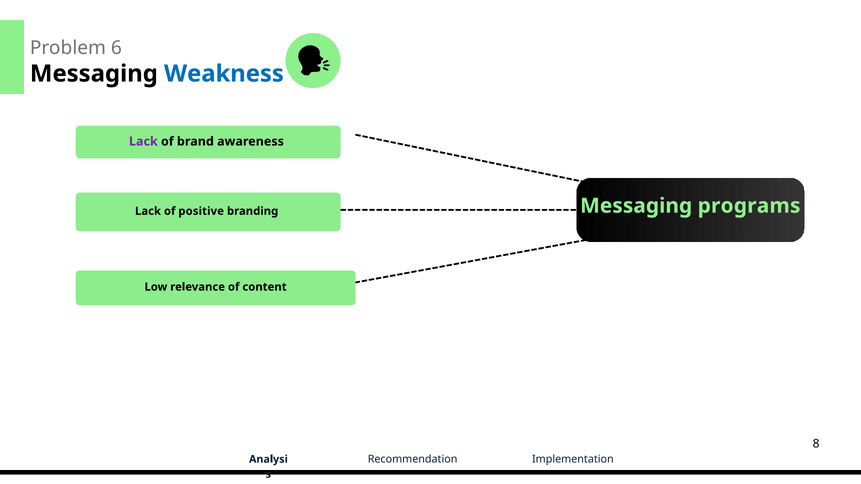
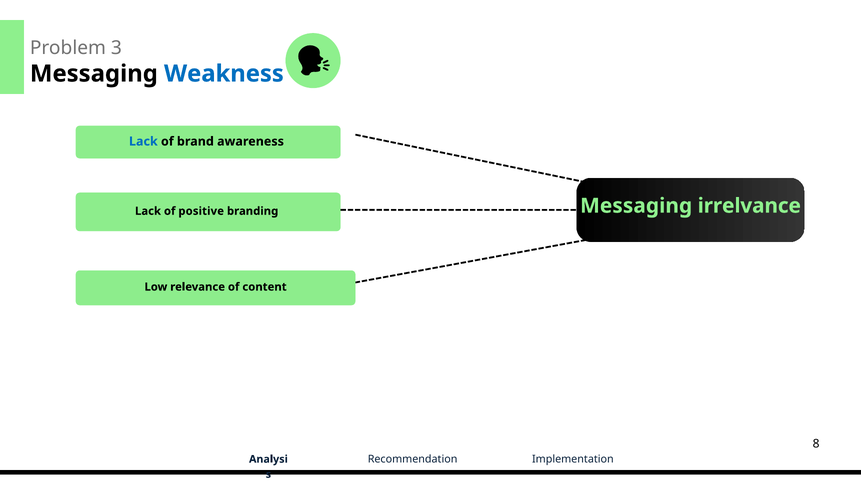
6: 6 -> 3 (116, 48)
Lack colour: purple -> blue (143, 142)
programs: programs -> irrelvance (749, 206)
